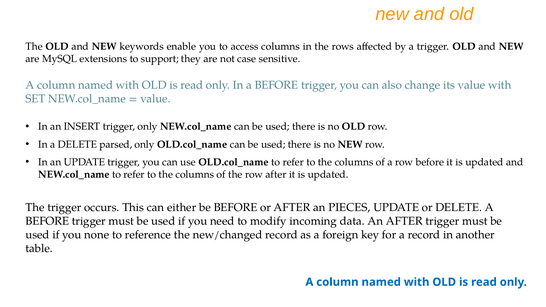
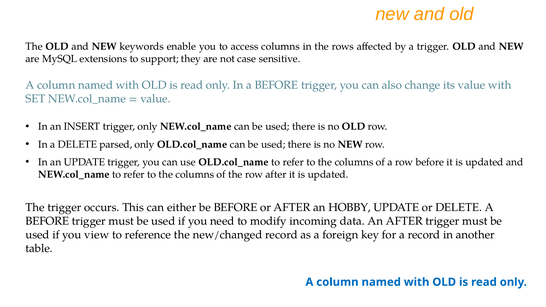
PIECES: PIECES -> HOBBY (350, 208)
none: none -> view (97, 235)
